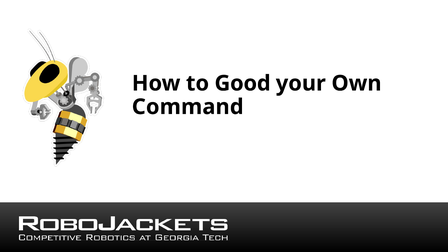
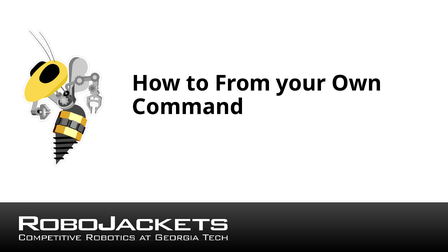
Good: Good -> From (243, 83)
